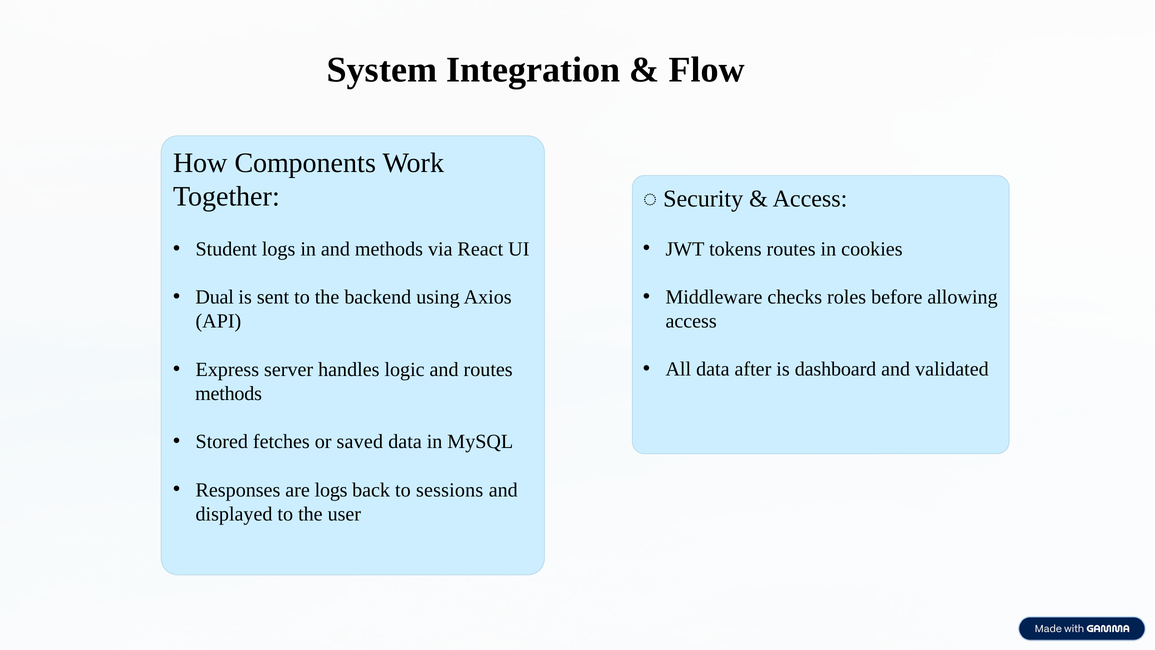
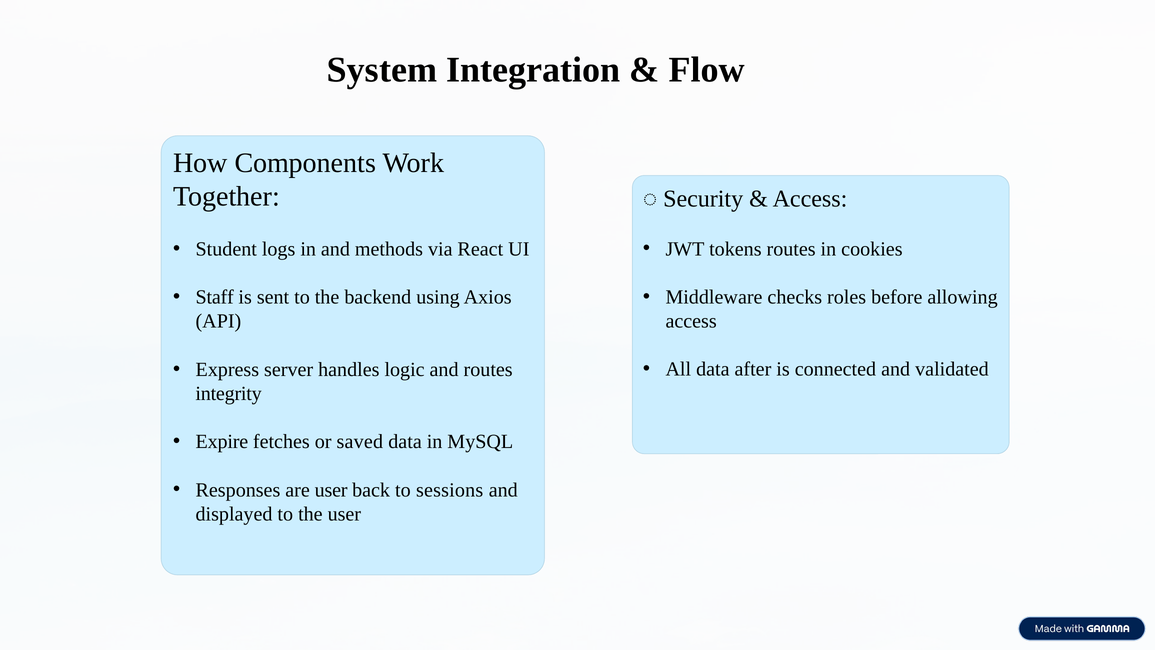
Dual: Dual -> Staff (215, 297)
dashboard: dashboard -> connected (835, 369)
methods: methods -> integrity (229, 393)
Stored: Stored -> Expire (222, 442)
are logs: logs -> user (331, 490)
